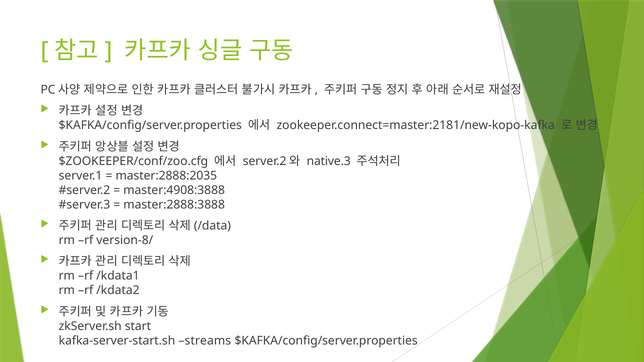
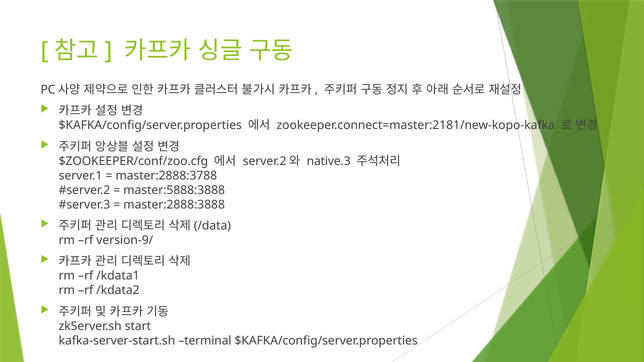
master:2888:2035: master:2888:2035 -> master:2888:3788 (166, 176)
master:4908:3888: master:4908:3888 -> master:5888:3888 (174, 190)
version-8/: version-8/ -> version-9/ (125, 240)
streams: streams -> terminal (205, 341)
